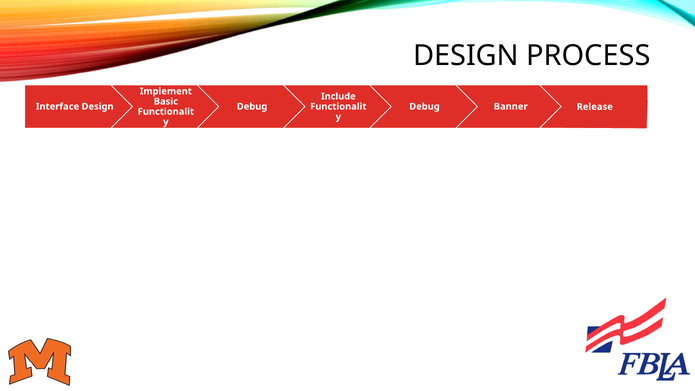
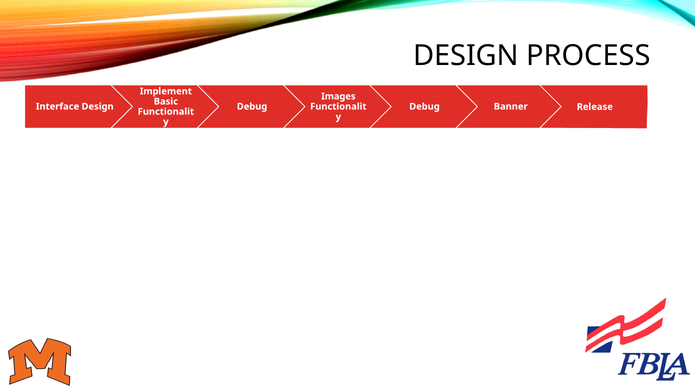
Include: Include -> Images (338, 96)
